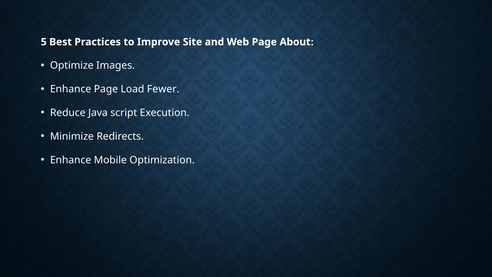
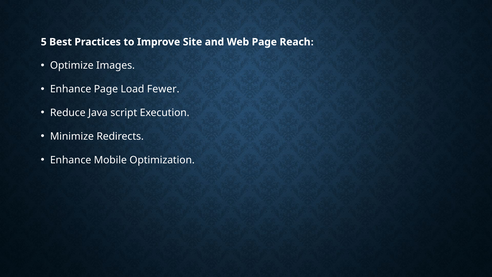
About: About -> Reach (295, 42)
